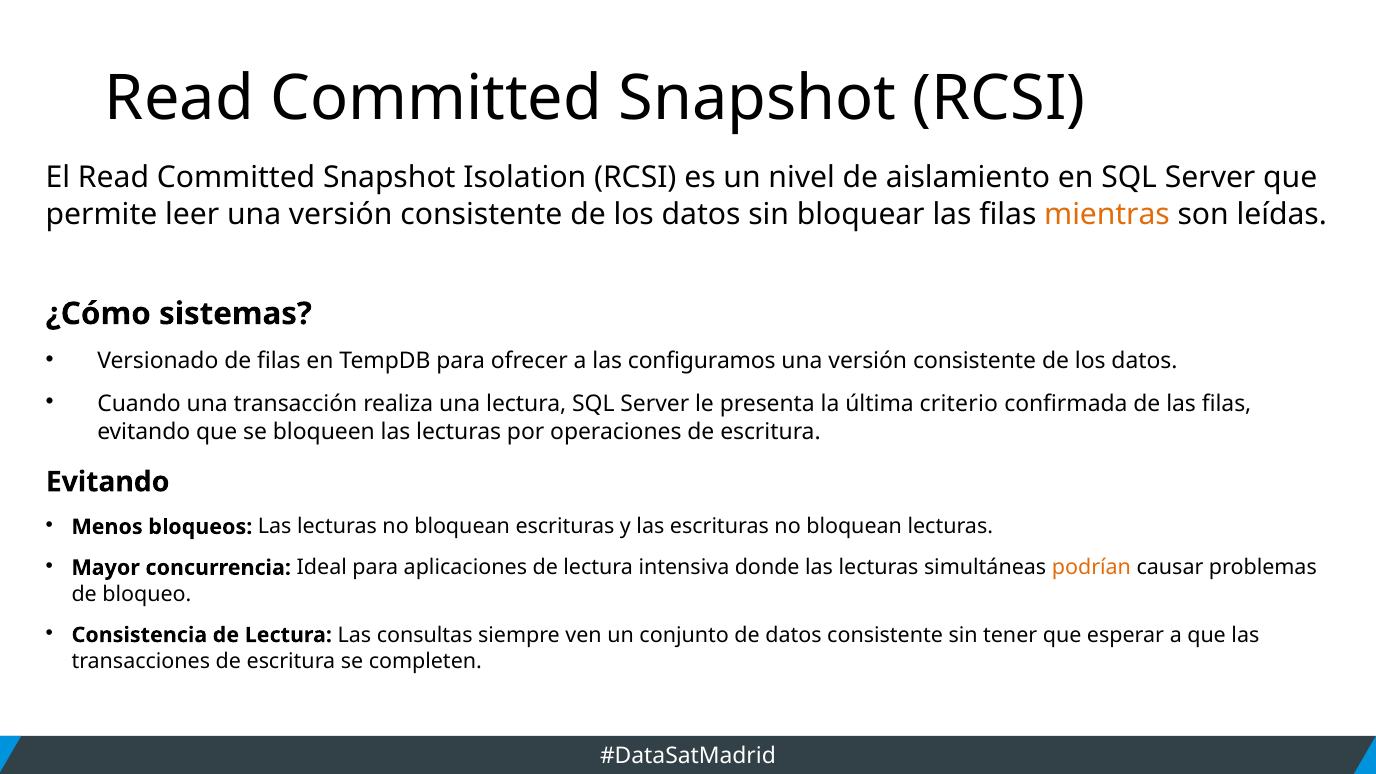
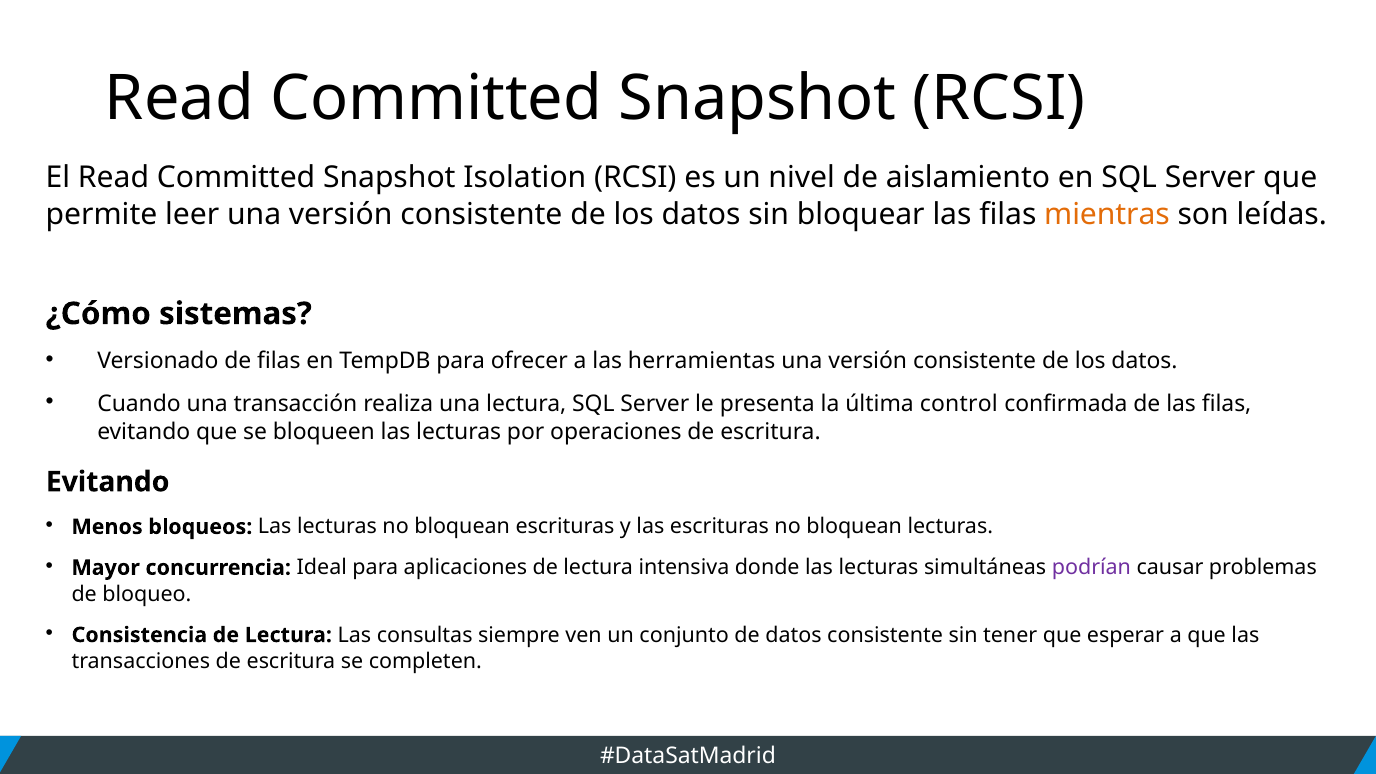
configuramos: configuramos -> herramientas (702, 361)
criterio: criterio -> control (959, 403)
podrían colour: orange -> purple (1091, 568)
